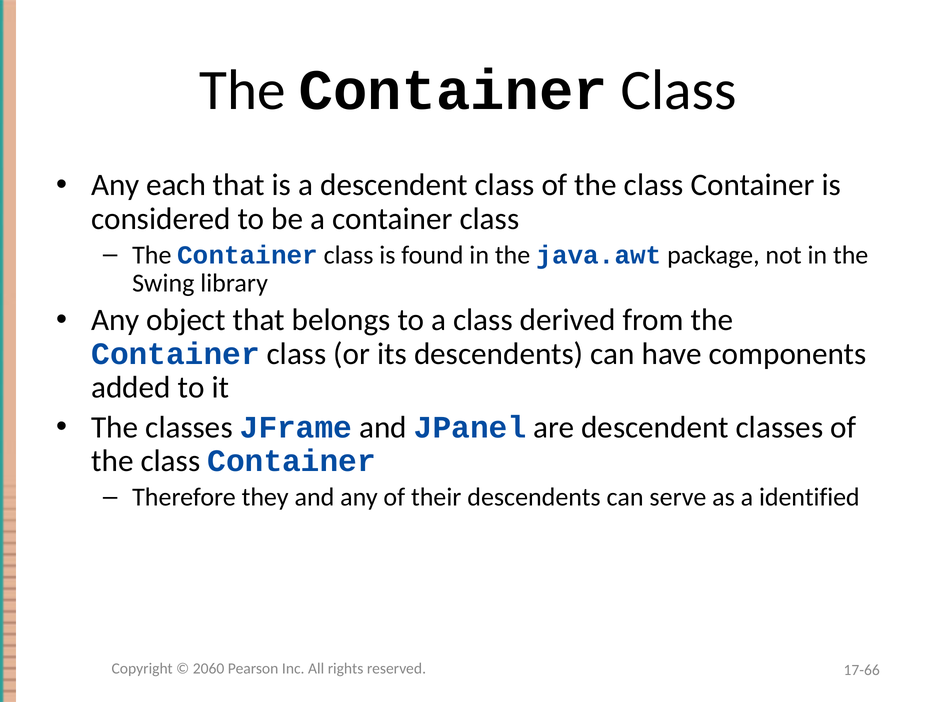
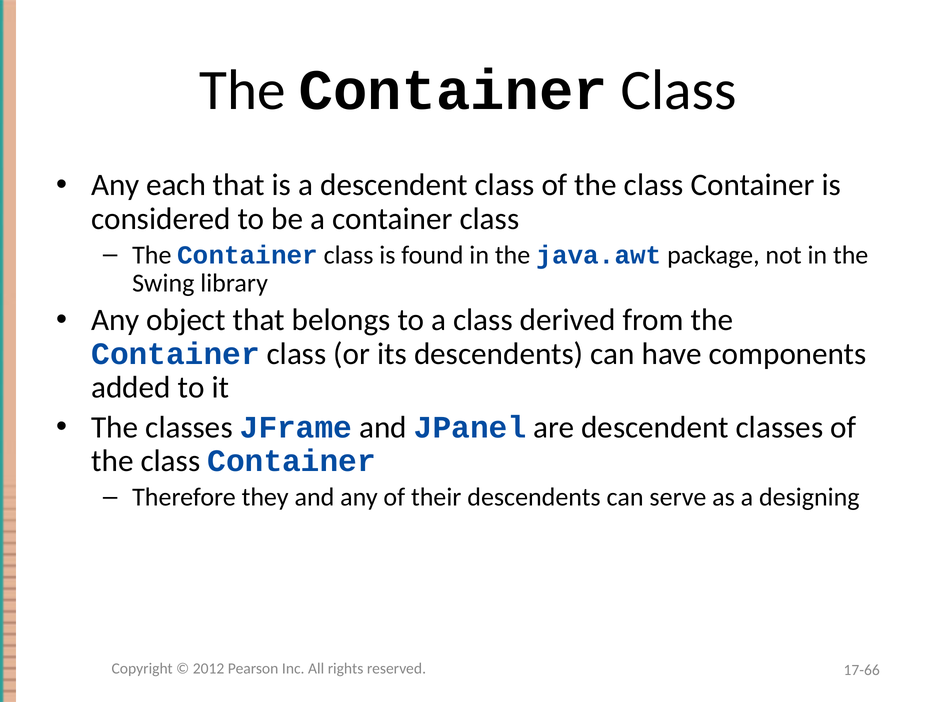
identified: identified -> designing (809, 497)
2060: 2060 -> 2012 (209, 669)
